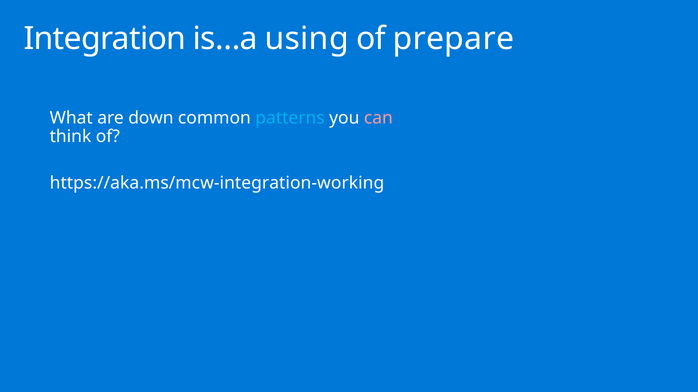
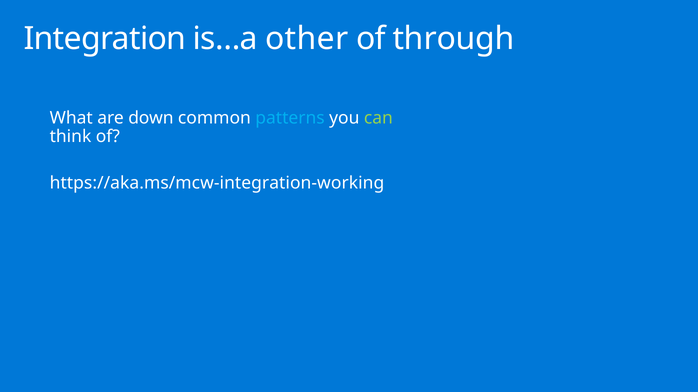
using: using -> other (307, 39)
prepare: prepare -> through (454, 39)
can colour: pink -> light green (378, 118)
